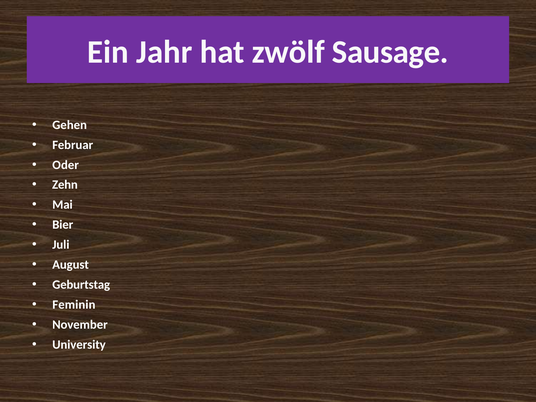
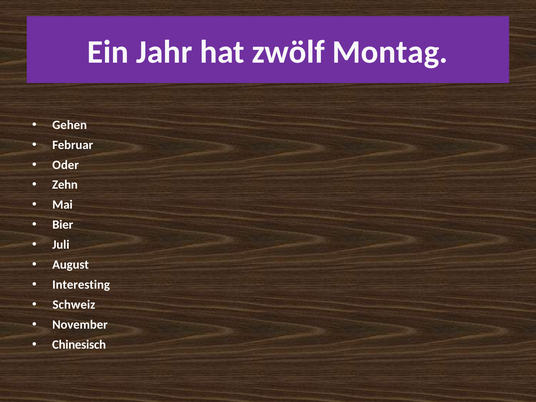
Sausage: Sausage -> Montag (390, 52)
Geburtstag: Geburtstag -> Interesting (81, 285)
Feminin: Feminin -> Schweiz (74, 305)
University: University -> Chinesisch (79, 345)
